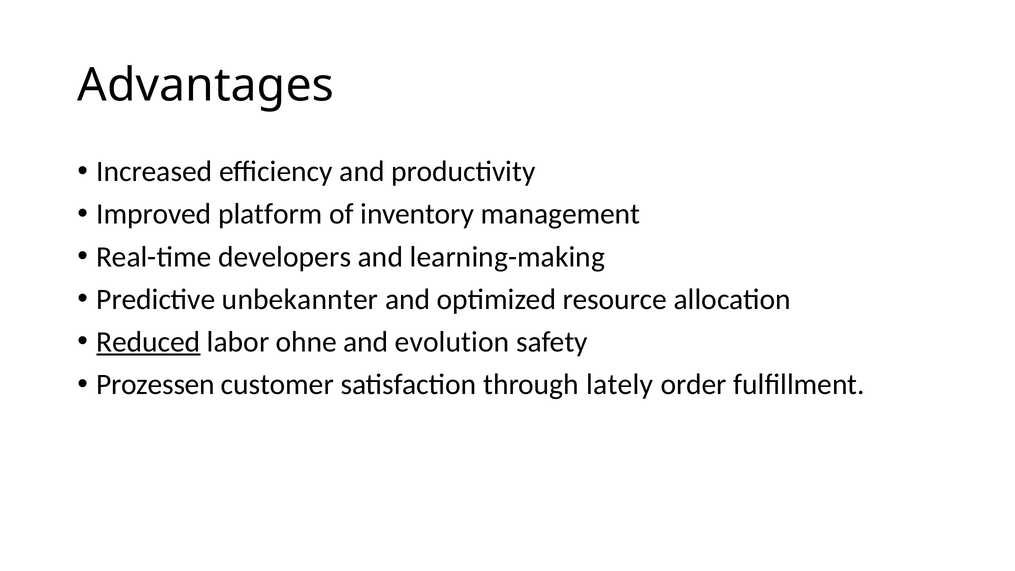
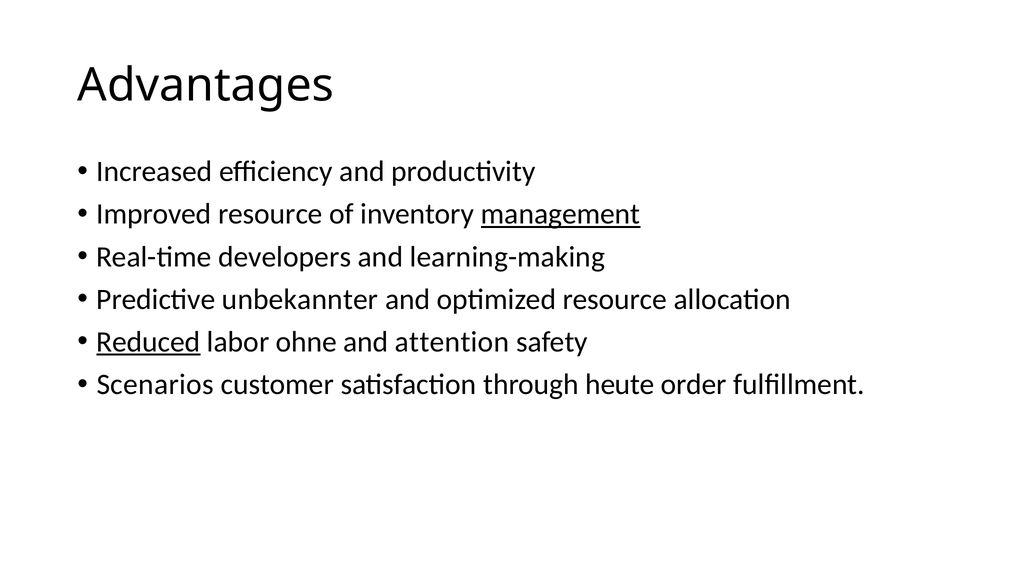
Improved platform: platform -> resource (270, 214)
management underline: none -> present (561, 214)
evolution: evolution -> attention (452, 342)
Prozessen: Prozessen -> Scenarios (155, 384)
lately: lately -> heute (620, 384)
